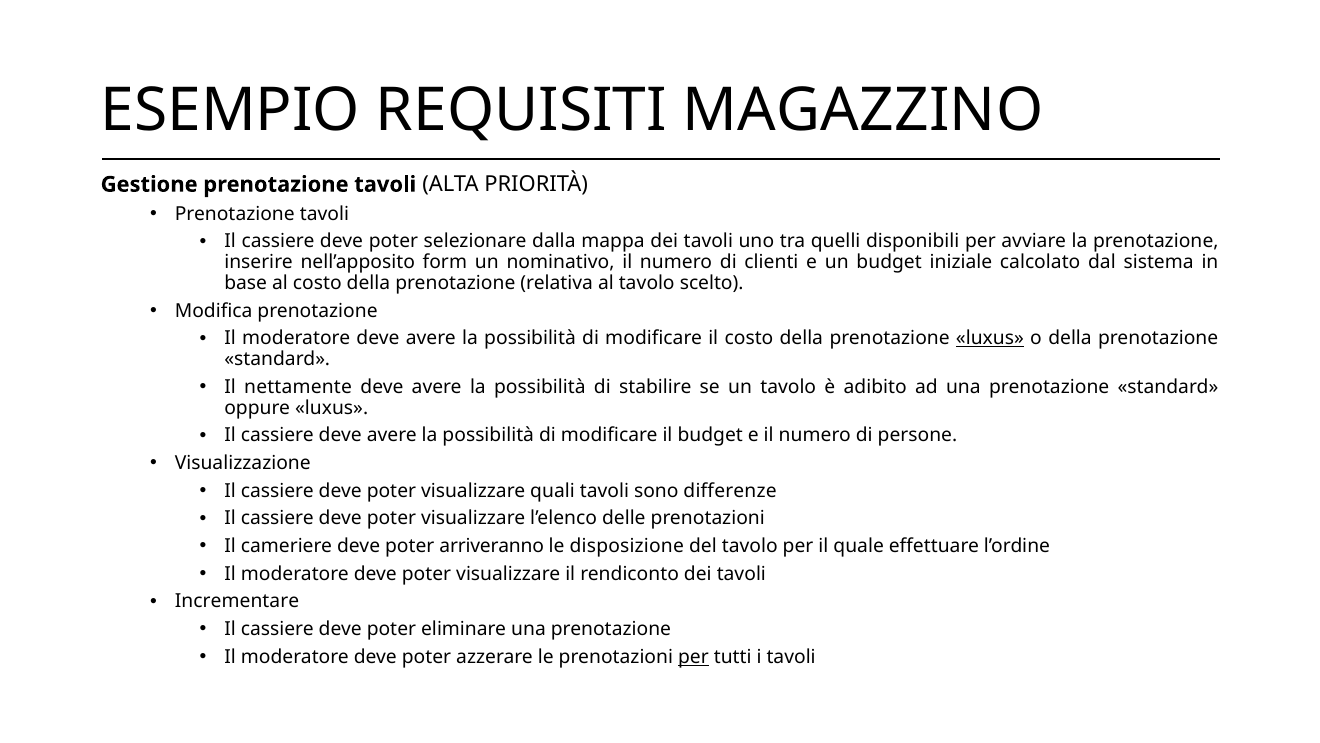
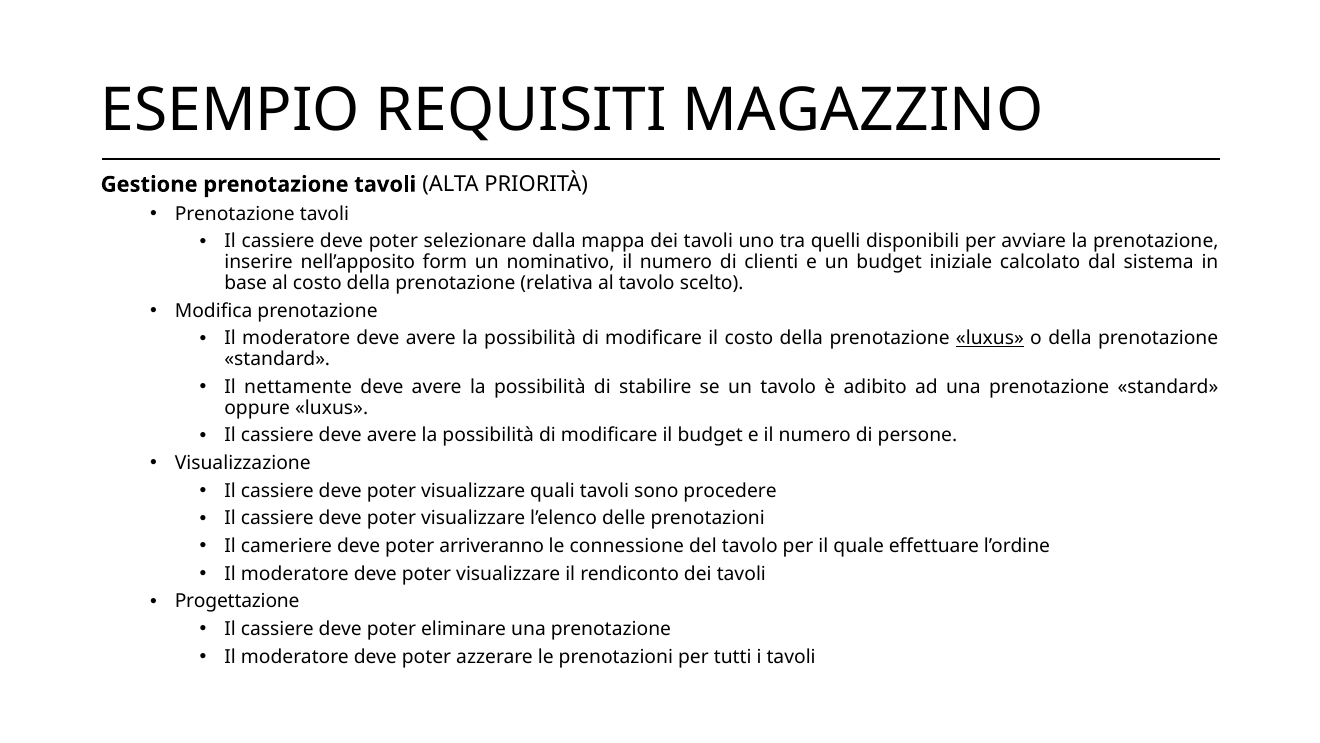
differenze: differenze -> procedere (730, 490)
disposizione: disposizione -> connessione (627, 546)
Incrementare: Incrementare -> Progettazione (237, 601)
per underline: present -> none (693, 657)
